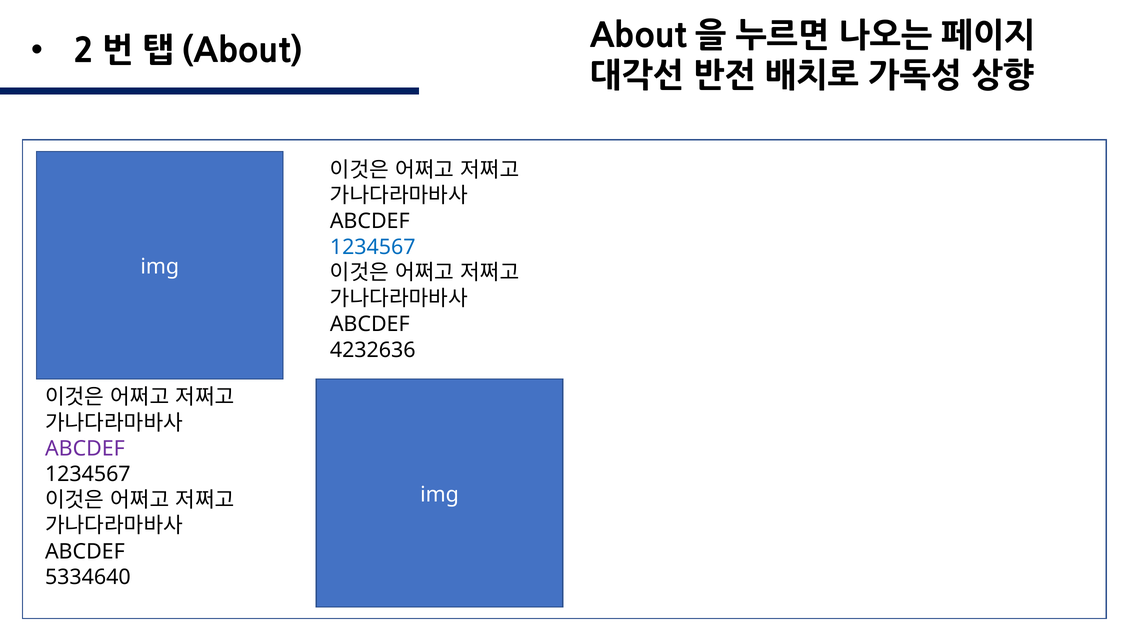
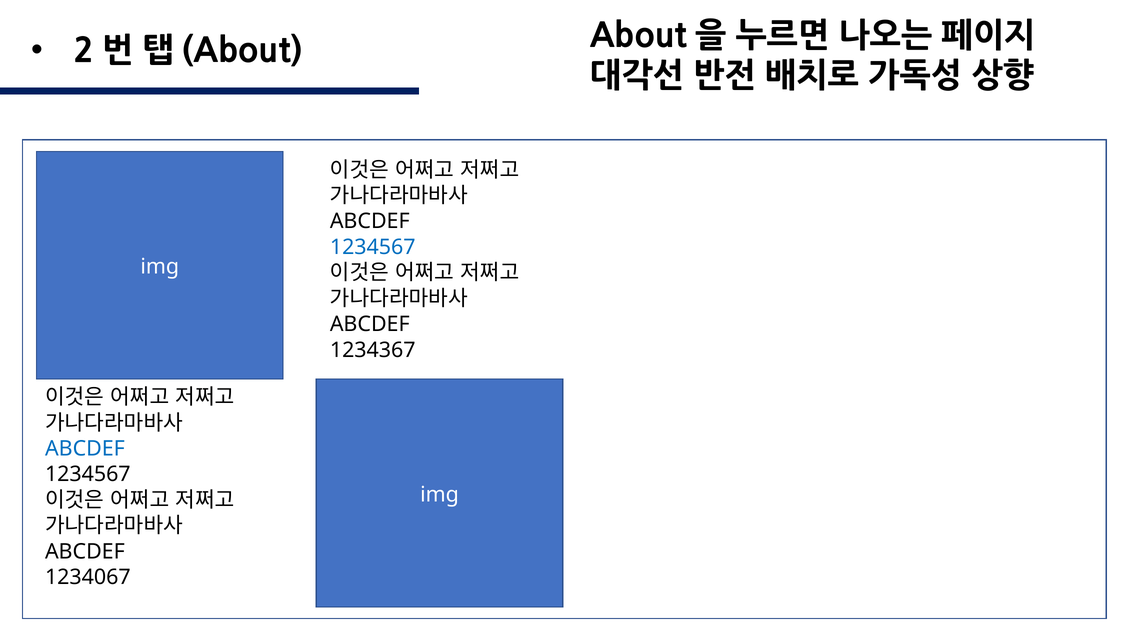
4232636: 4232636 -> 1234367 (373, 350)
ABCDEF colour: purple -> blue (85, 449)
5334640: 5334640 -> 1234067 (88, 577)
